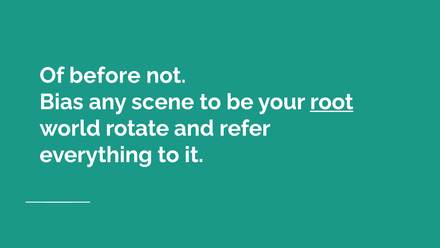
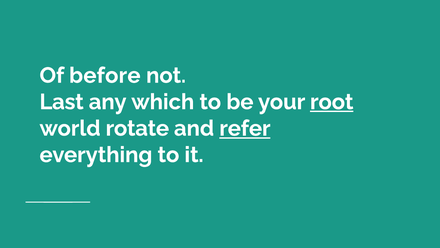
Bias: Bias -> Last (62, 102)
scene: scene -> which (163, 102)
refer underline: none -> present (245, 128)
